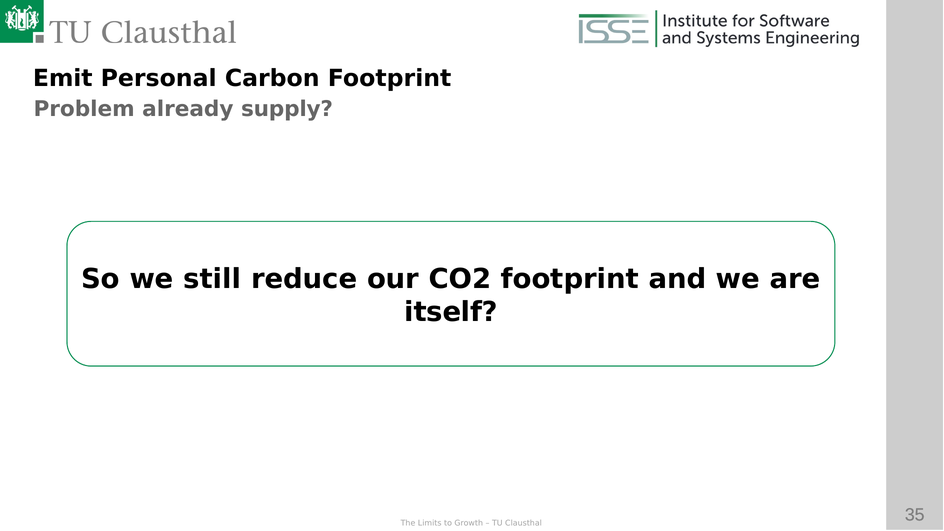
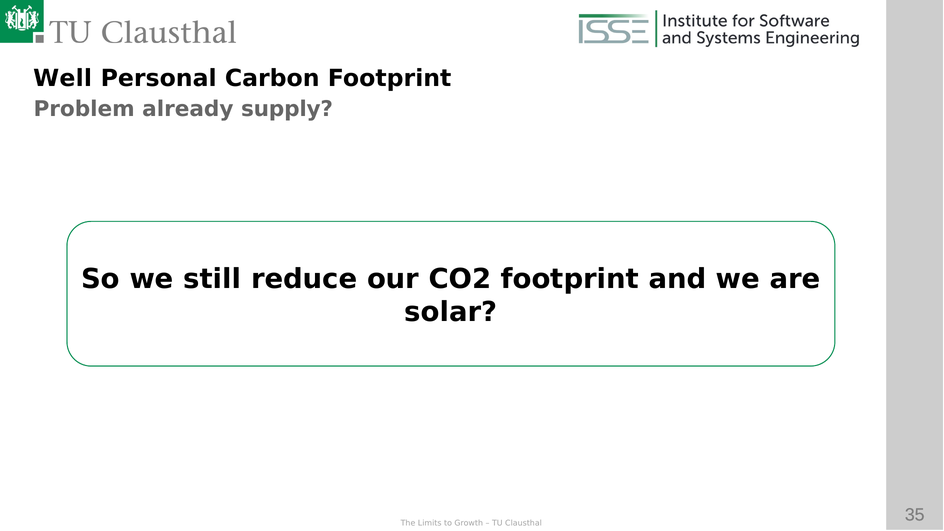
Emit: Emit -> Well (63, 78)
itself: itself -> solar (451, 312)
